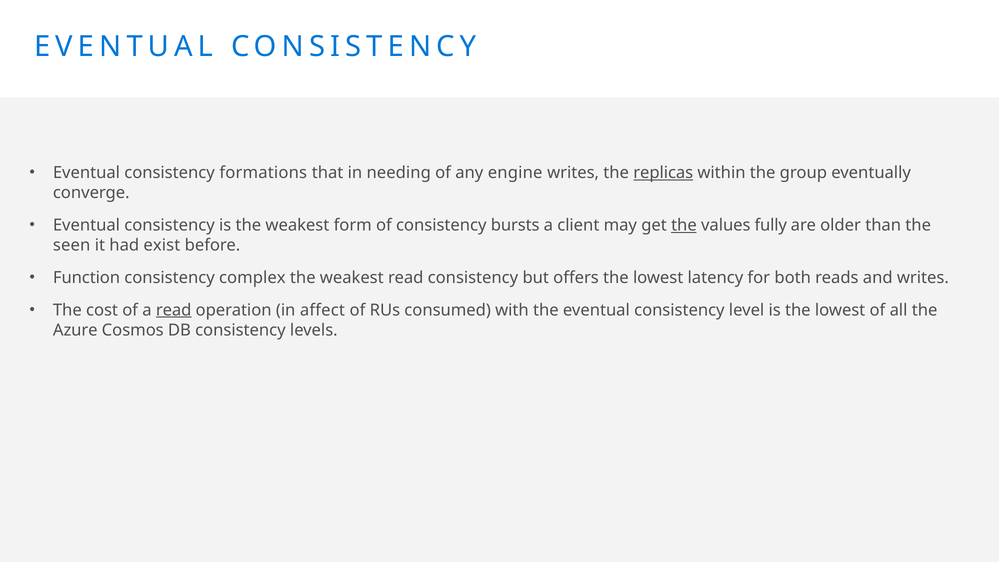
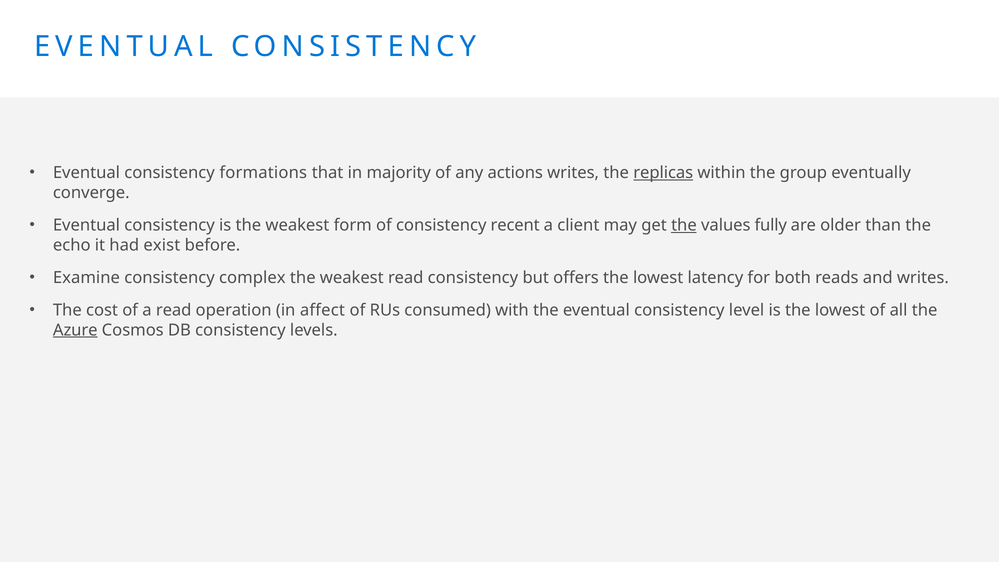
needing: needing -> majority (399, 173)
engine: engine -> actions (515, 173)
bursts: bursts -> recent (515, 225)
seen: seen -> echo (72, 245)
Function: Function -> Examine (86, 278)
read underline: present -> none (174, 310)
Azure underline: none -> present (75, 330)
